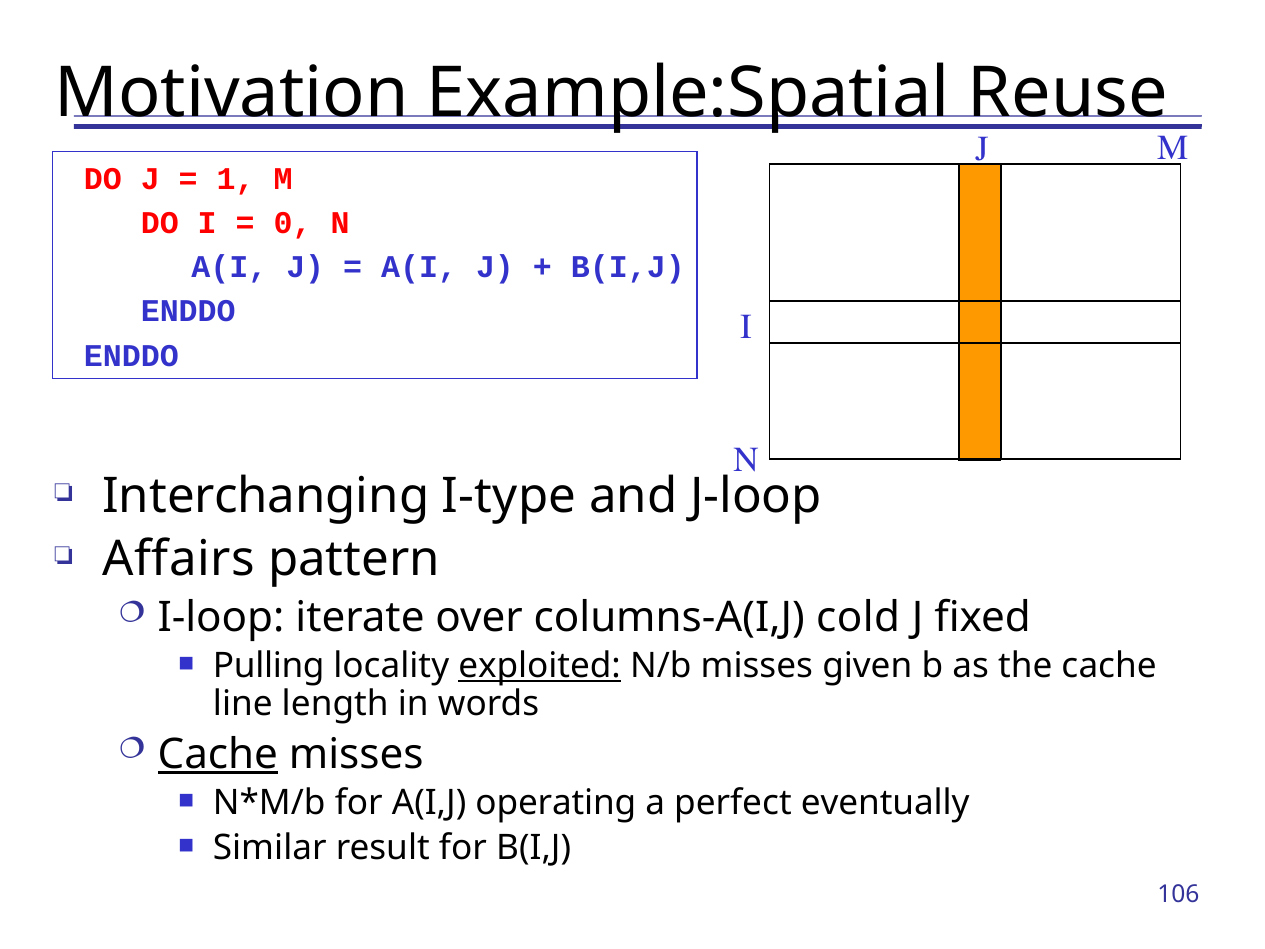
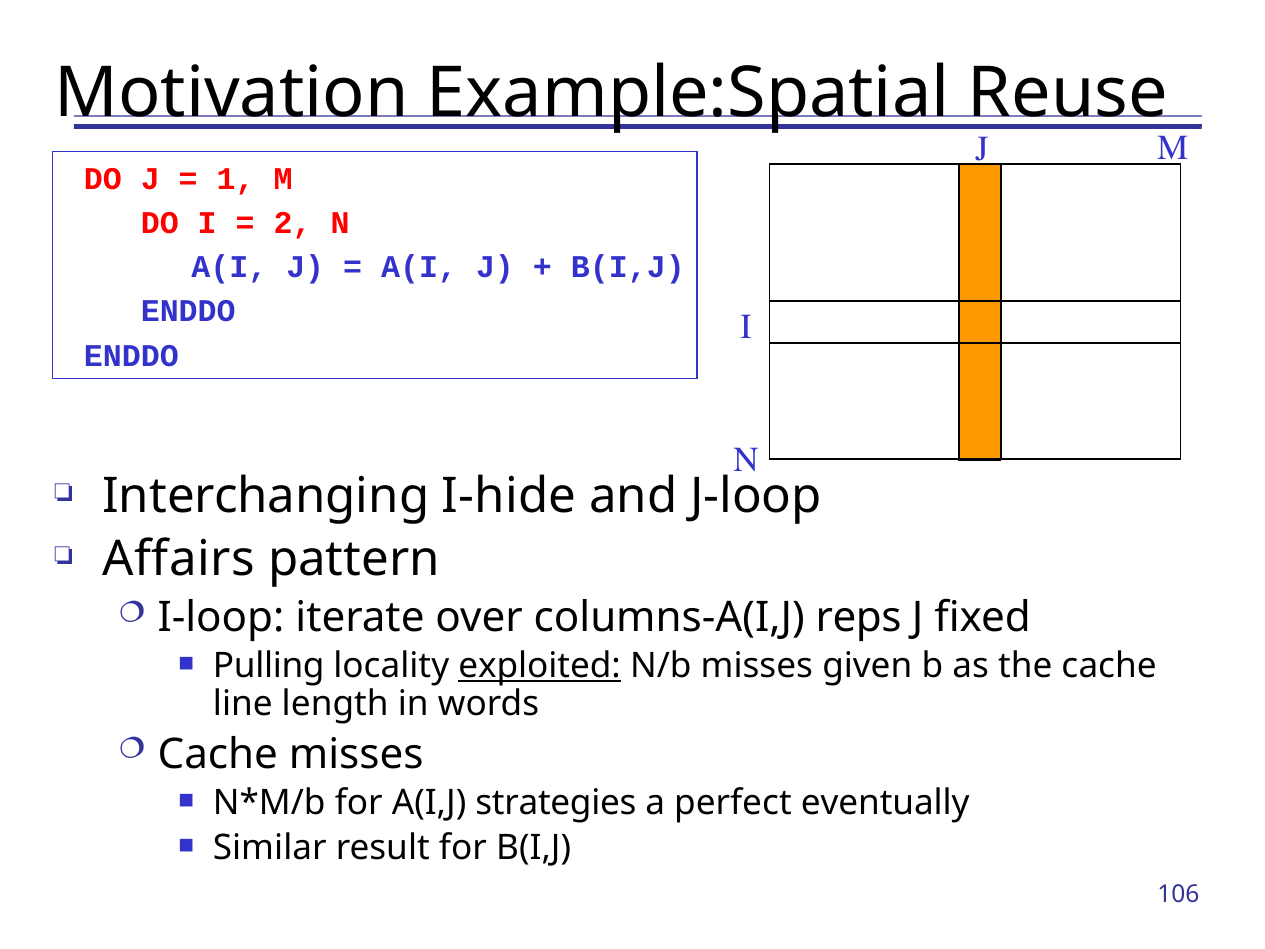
0: 0 -> 2 (293, 223)
I-type: I-type -> I-hide (509, 496)
cold: cold -> reps (859, 617)
Cache underline: present -> none (218, 754)
operating: operating -> strategies (556, 803)
